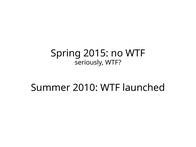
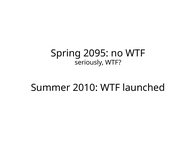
2015: 2015 -> 2095 (96, 53)
